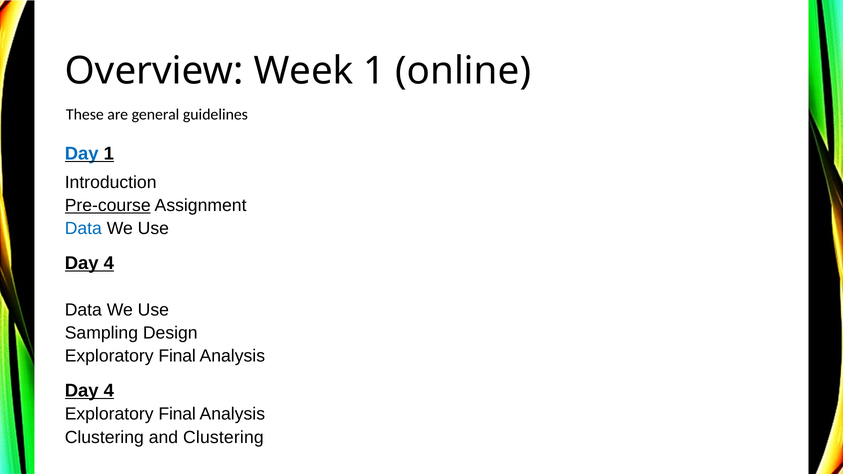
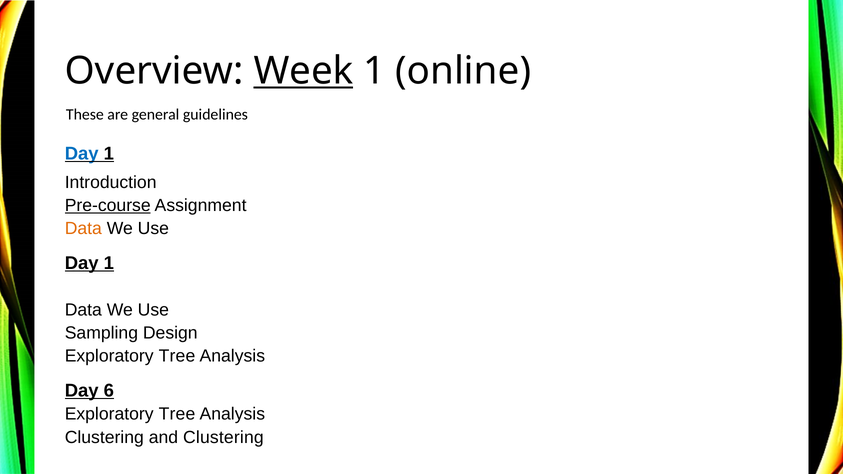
Week underline: none -> present (303, 71)
Data colour: blue -> orange (83, 229)
4: 4 -> 1 (109, 263)
Final: Final -> Tree (177, 356)
4: 4 -> 6 (109, 391)
Final: Final -> Tree (177, 414)
